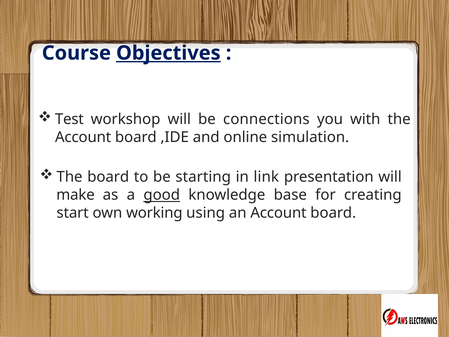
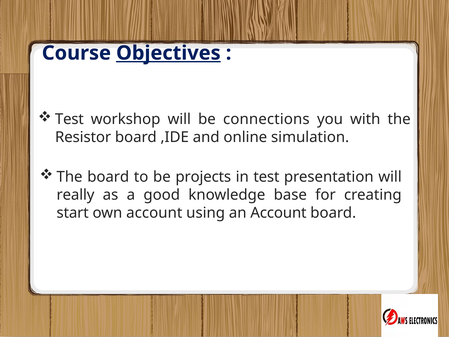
Account: Account -> Resistor (83, 137)
starting: starting -> projects (203, 177)
in link: link -> test (266, 177)
make: make -> really (75, 195)
good underline: present -> none (162, 195)
own working: working -> account (154, 213)
